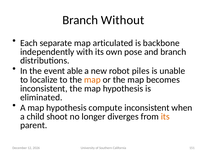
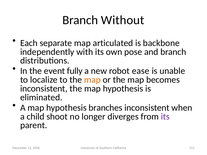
able: able -> fully (75, 71)
piles: piles -> ease (141, 71)
compute: compute -> branches (106, 108)
its colour: orange -> purple (165, 117)
